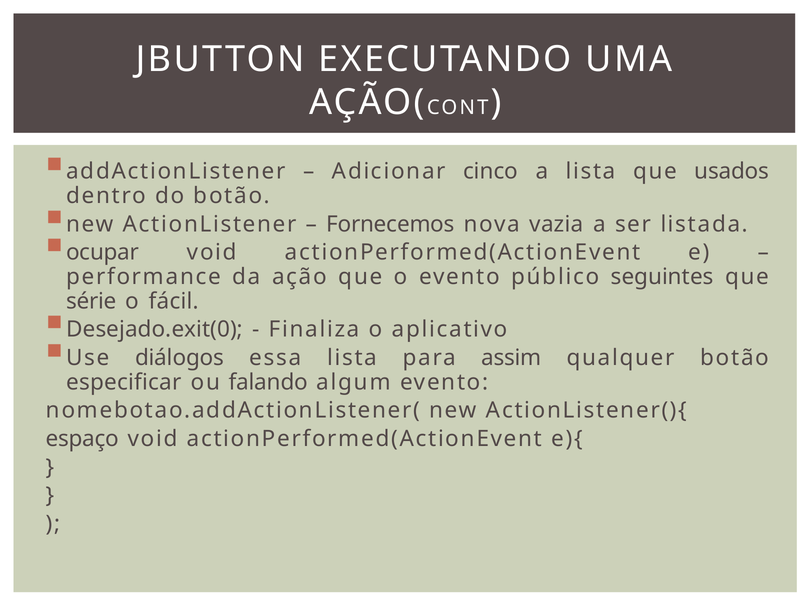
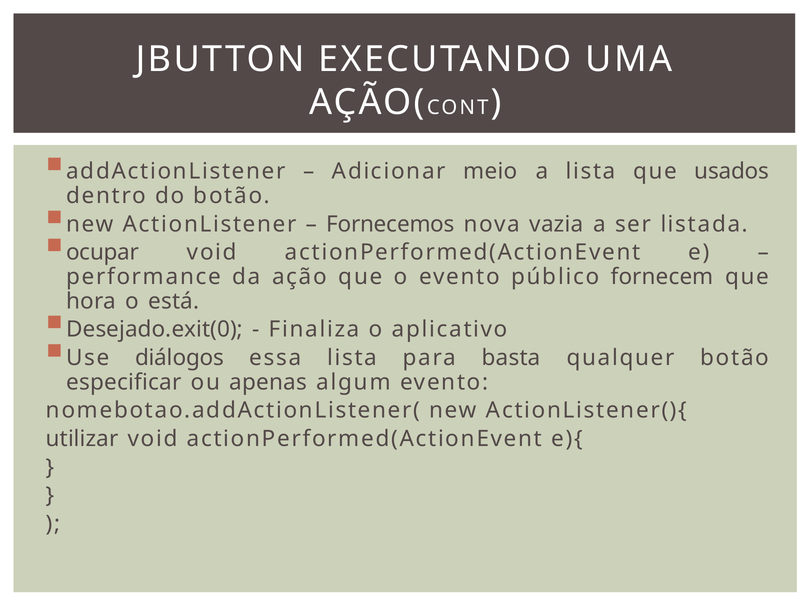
cinco: cinco -> meio (490, 172)
seguintes: seguintes -> fornecem (662, 277)
série: série -> hora (91, 301)
fácil: fácil -> está (174, 301)
assim: assim -> basta (511, 358)
falando: falando -> apenas (268, 382)
espaço: espaço -> utilizar (82, 439)
